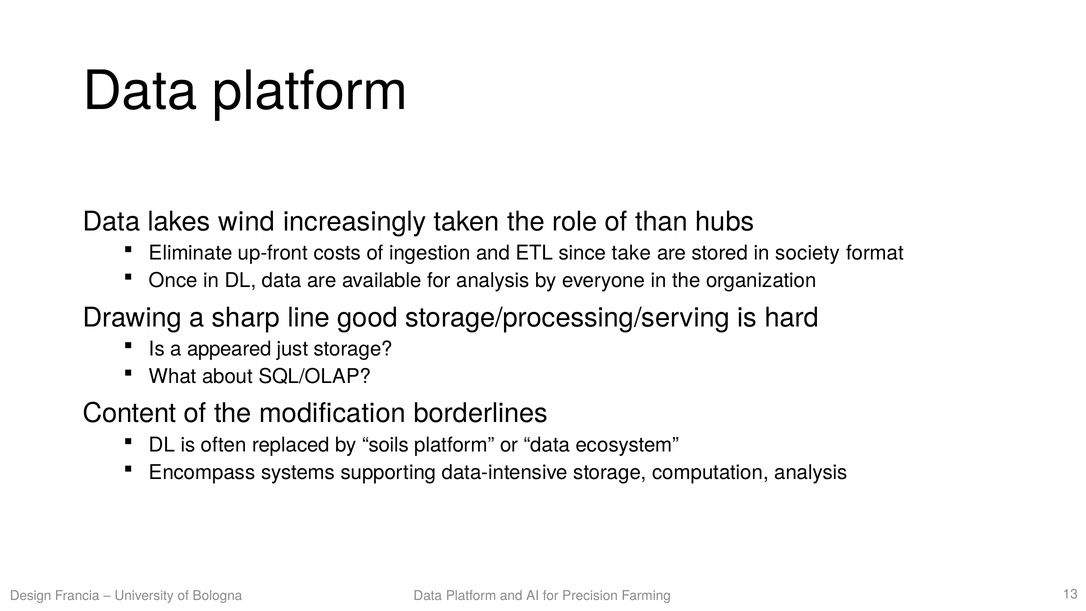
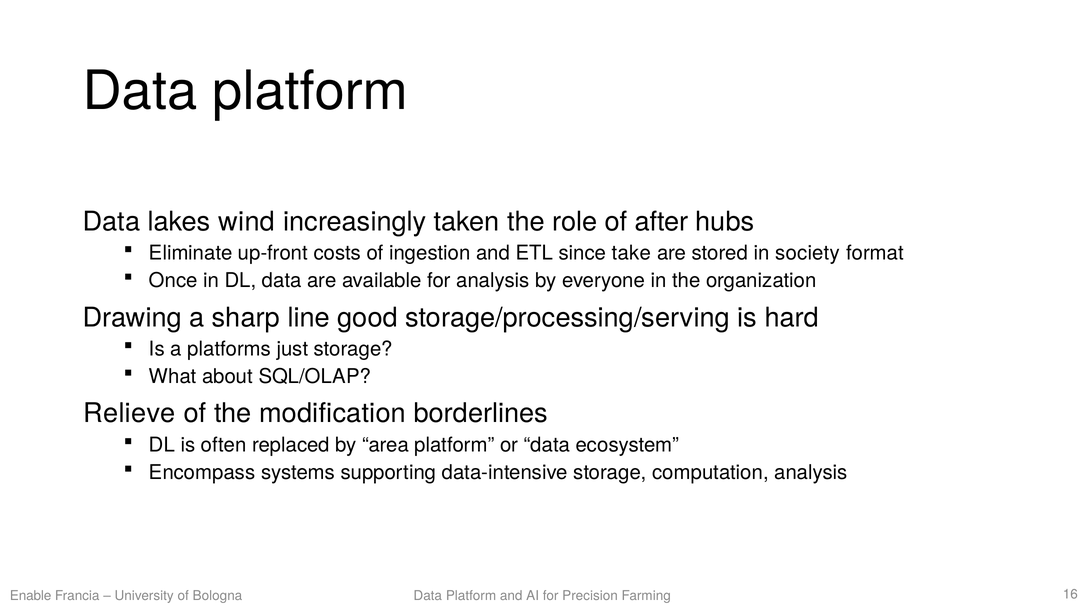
than: than -> after (662, 222)
appeared: appeared -> platforms (229, 349)
Content: Content -> Relieve (129, 413)
soils: soils -> area (386, 445)
Design: Design -> Enable (31, 596)
13: 13 -> 16 (1070, 594)
